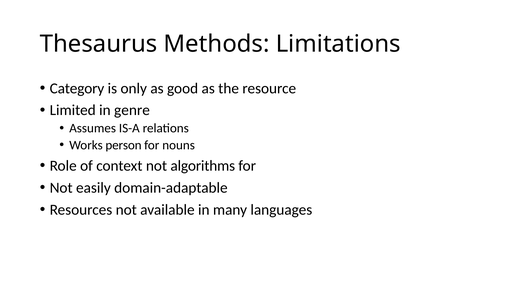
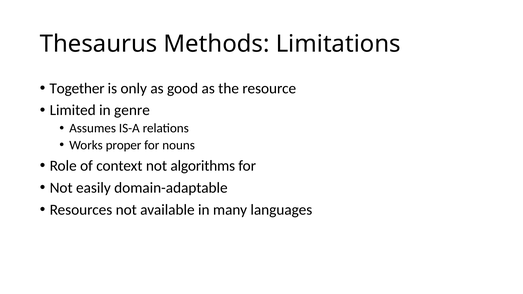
Category: Category -> Together (77, 88)
person: person -> proper (124, 145)
